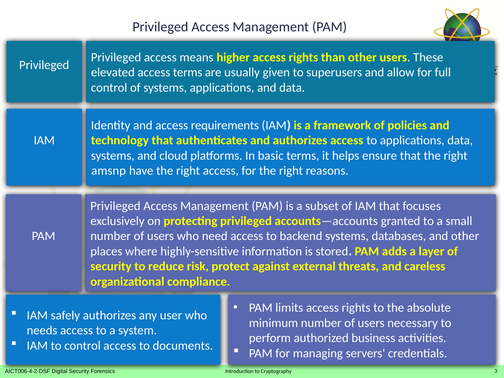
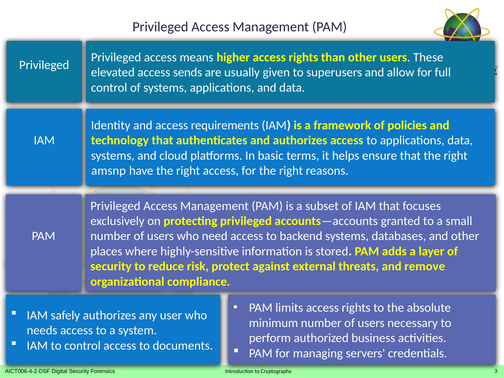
access terms: terms -> sends (188, 72)
careless: careless -> remove (425, 266)
